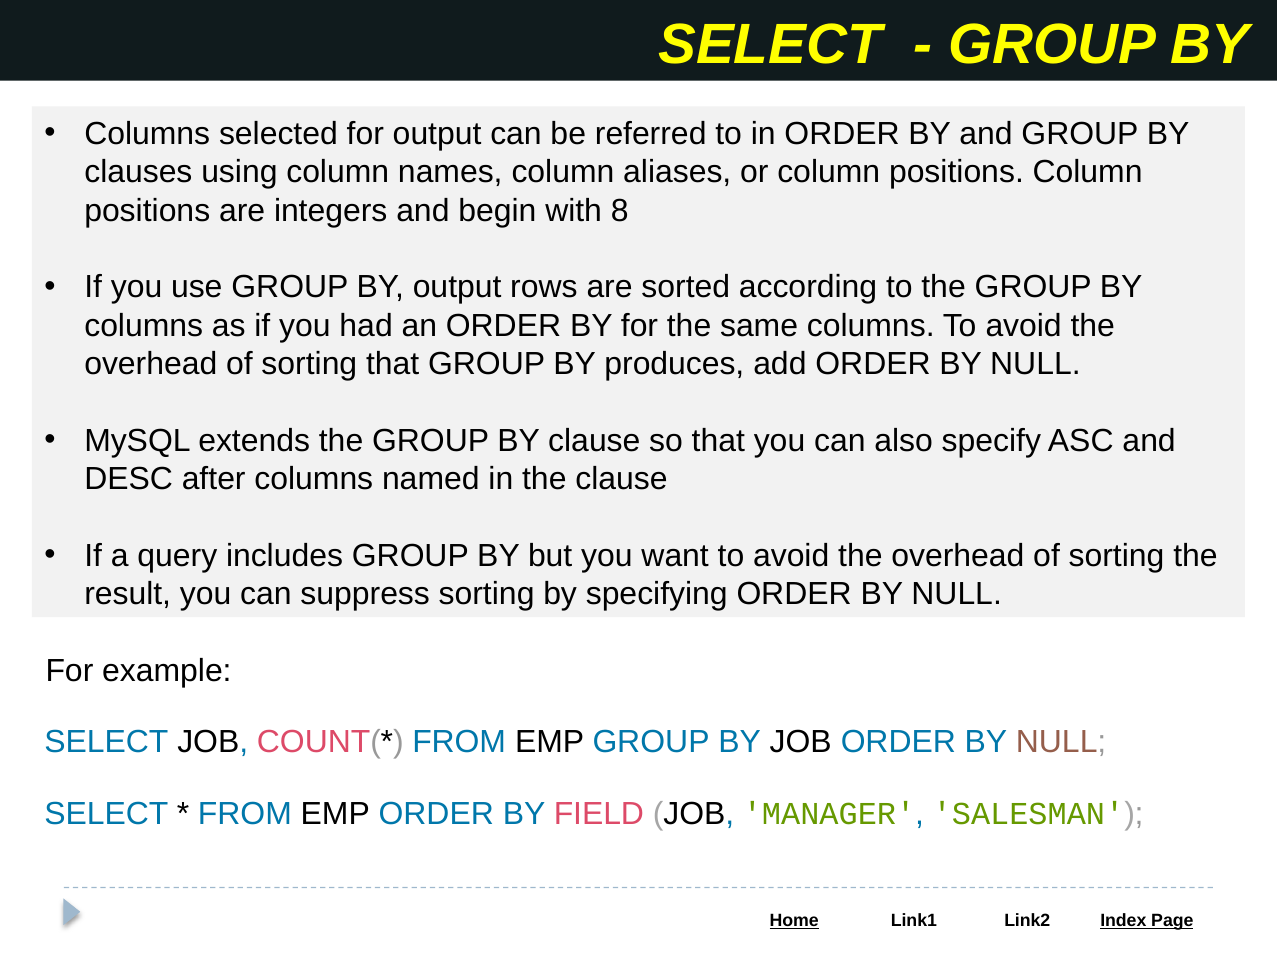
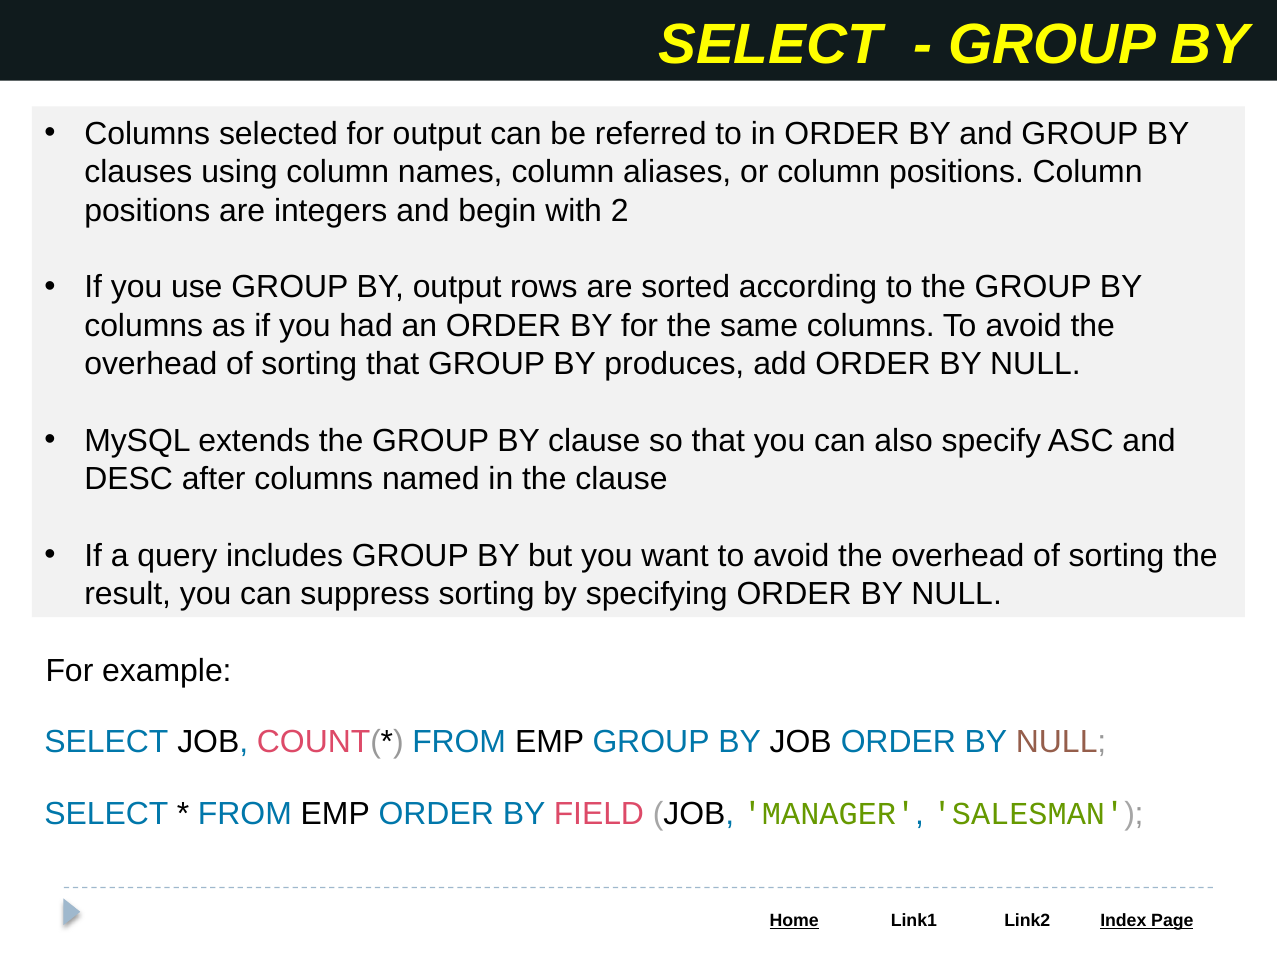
8: 8 -> 2 (620, 211)
